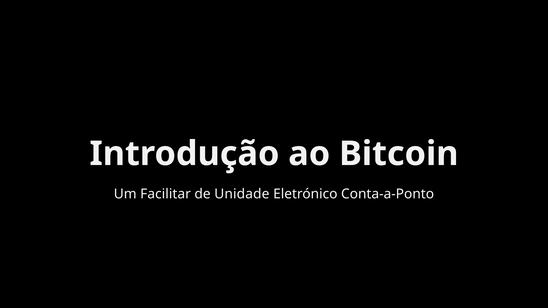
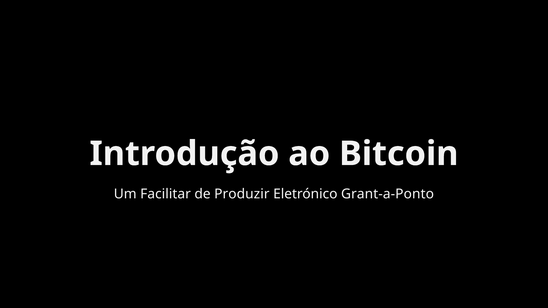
Unidade: Unidade -> Produzir (242, 194)
Conta-a-Ponto: Conta-a-Ponto -> Grant-a-Ponto (388, 194)
